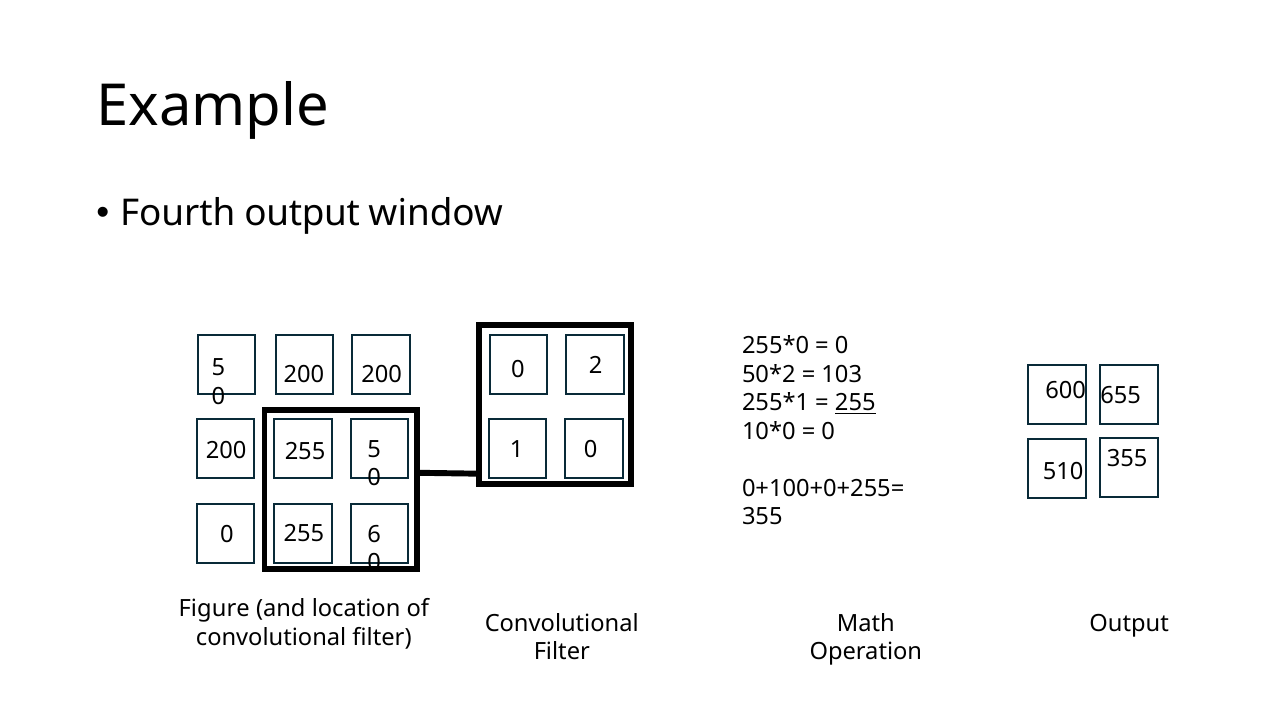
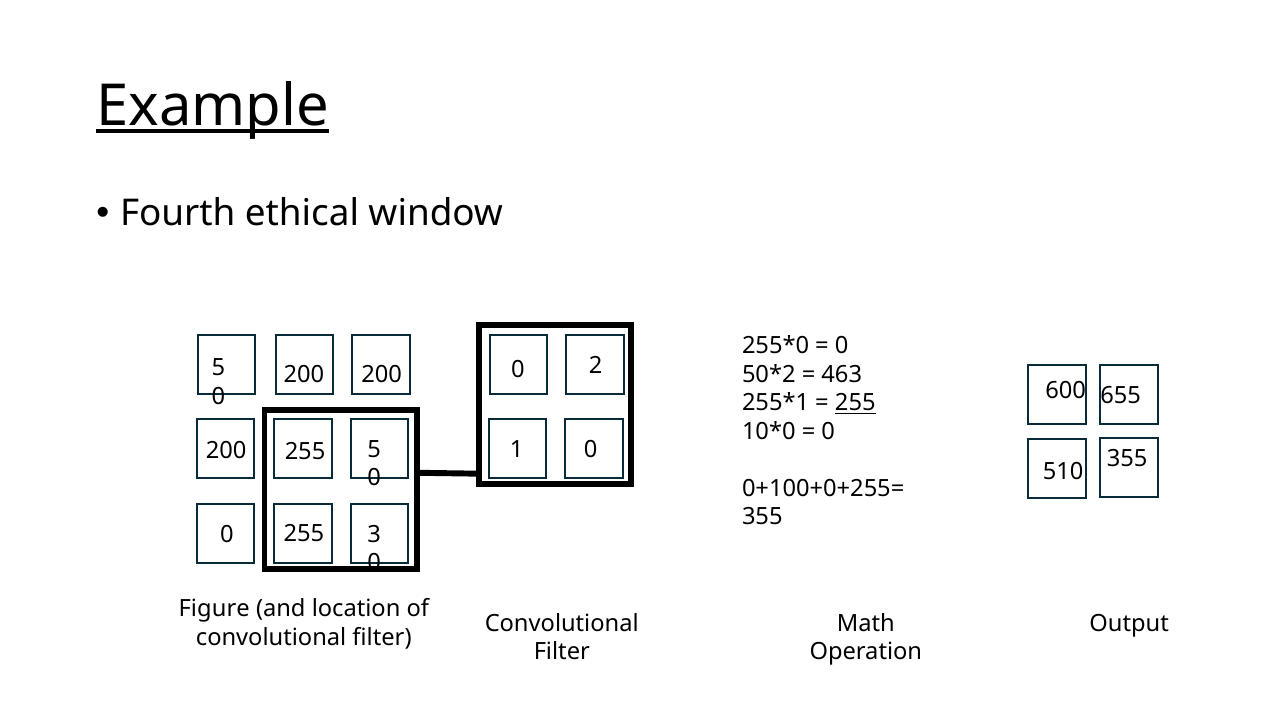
Example underline: none -> present (213, 106)
Fourth output: output -> ethical (302, 214)
103: 103 -> 463 (842, 375)
6: 6 -> 3 (374, 535)
